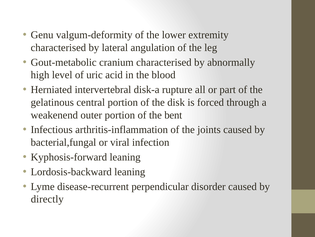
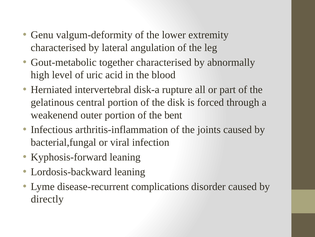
cranium: cranium -> together (116, 62)
perpendicular: perpendicular -> complications (160, 186)
